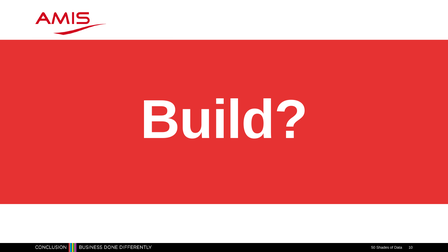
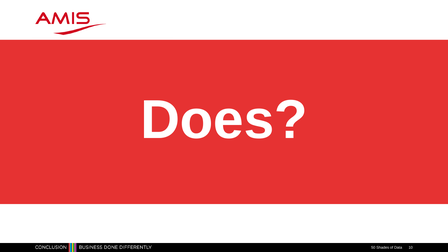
Build: Build -> Does (224, 120)
